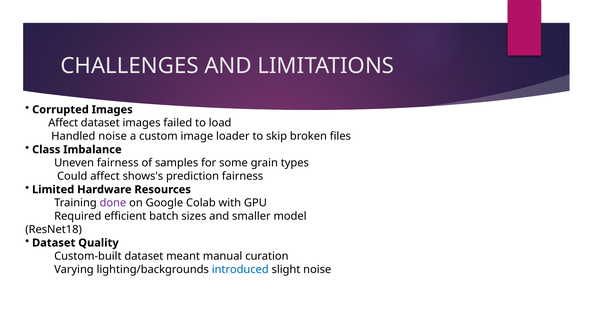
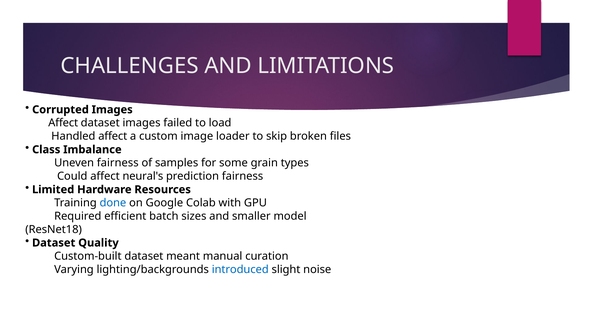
Handled noise: noise -> affect (113, 137)
shows's: shows's -> neural's (143, 177)
done colour: purple -> blue (113, 203)
